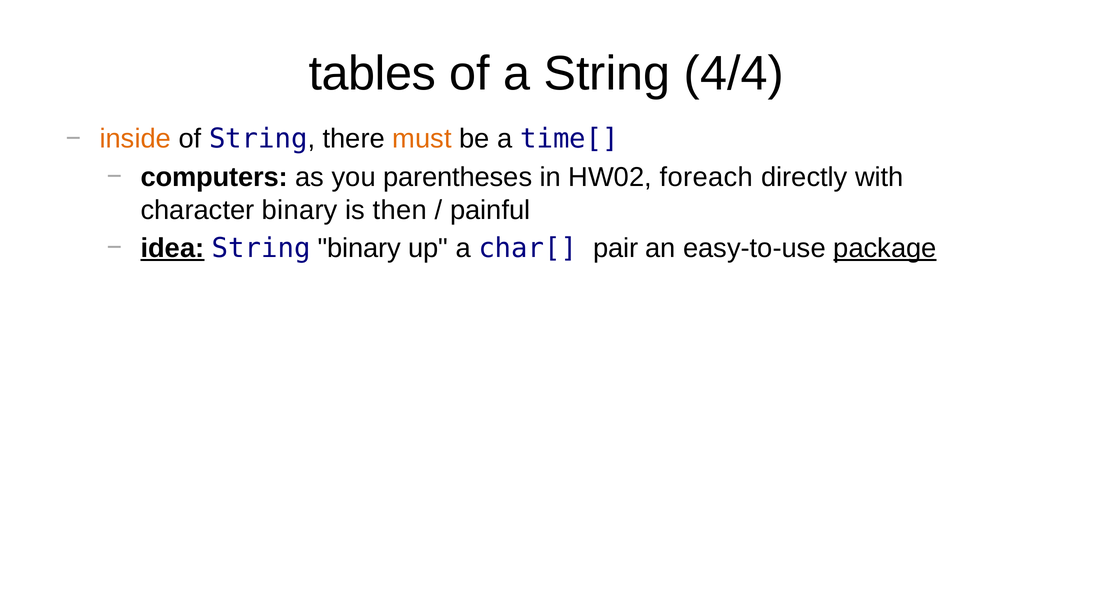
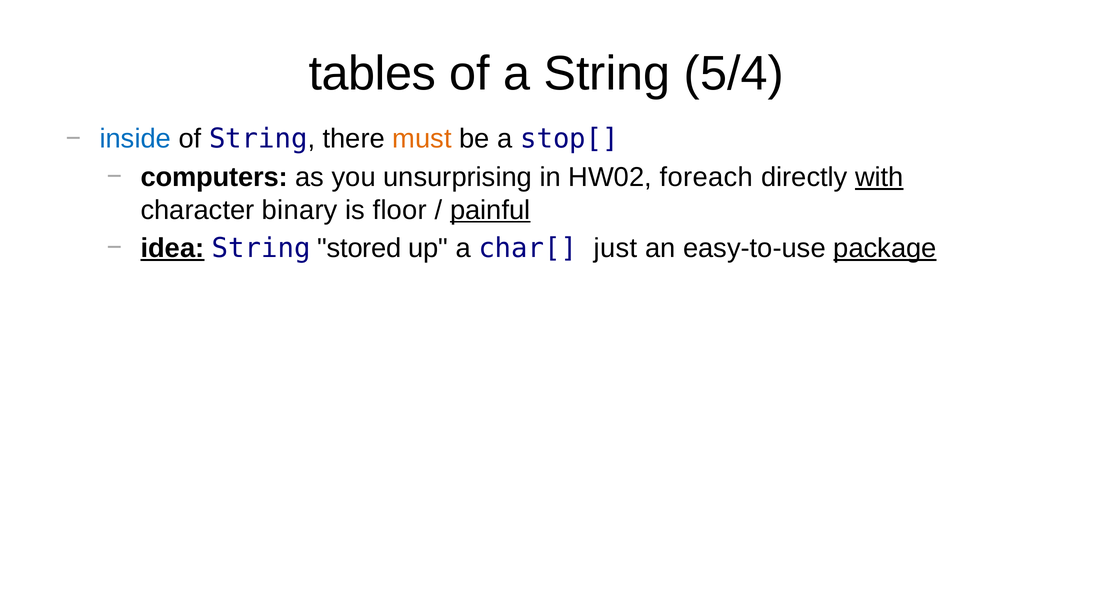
4/4: 4/4 -> 5/4 (734, 74)
inside colour: orange -> blue (135, 139)
time[: time[ -> stop[ (569, 139)
parentheses: parentheses -> unsurprising (458, 177)
with underline: none -> present (879, 177)
then: then -> floor (400, 210)
painful underline: none -> present (490, 210)
String binary: binary -> stored (359, 248)
pair: pair -> just (616, 248)
